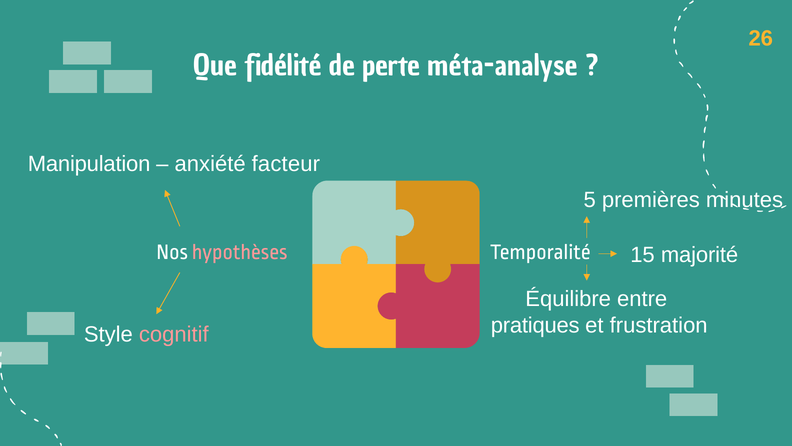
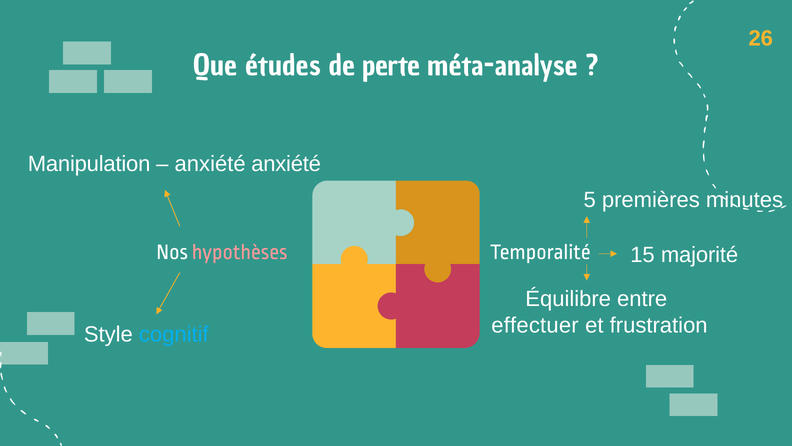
fidélité: fidélité -> études (283, 66)
anxiété facteur: facteur -> anxiété (286, 164)
pratiques: pratiques -> effectuer (535, 325)
cognitif colour: pink -> light blue (174, 334)
